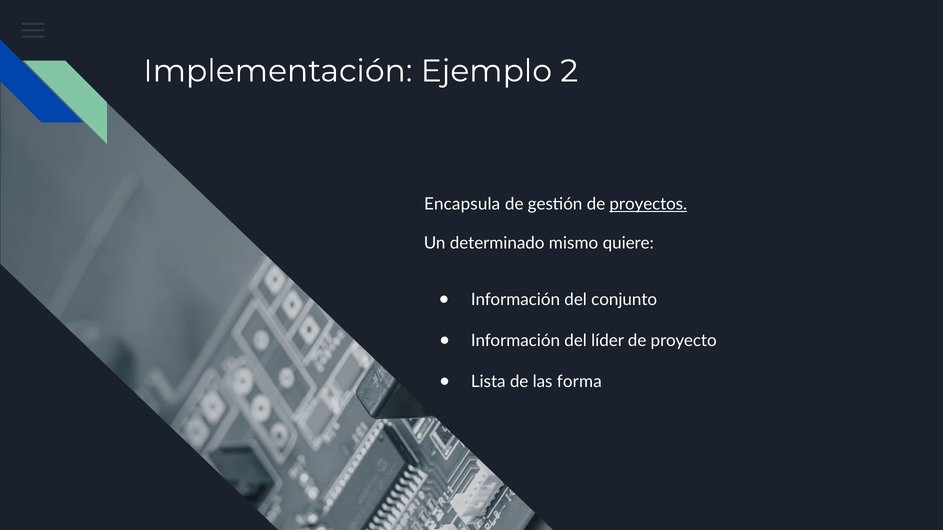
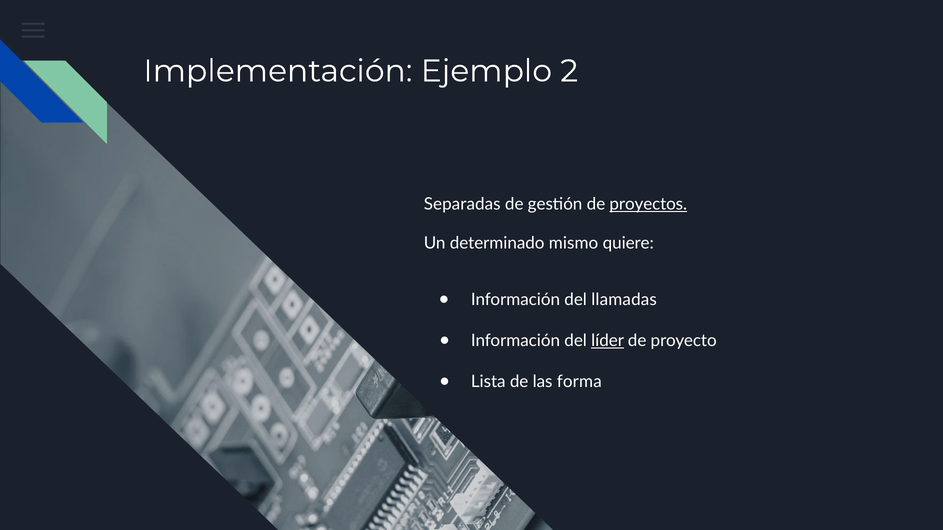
Encapsula: Encapsula -> Separadas (462, 204)
conjunto: conjunto -> llamadas (624, 300)
líder underline: none -> present (608, 341)
